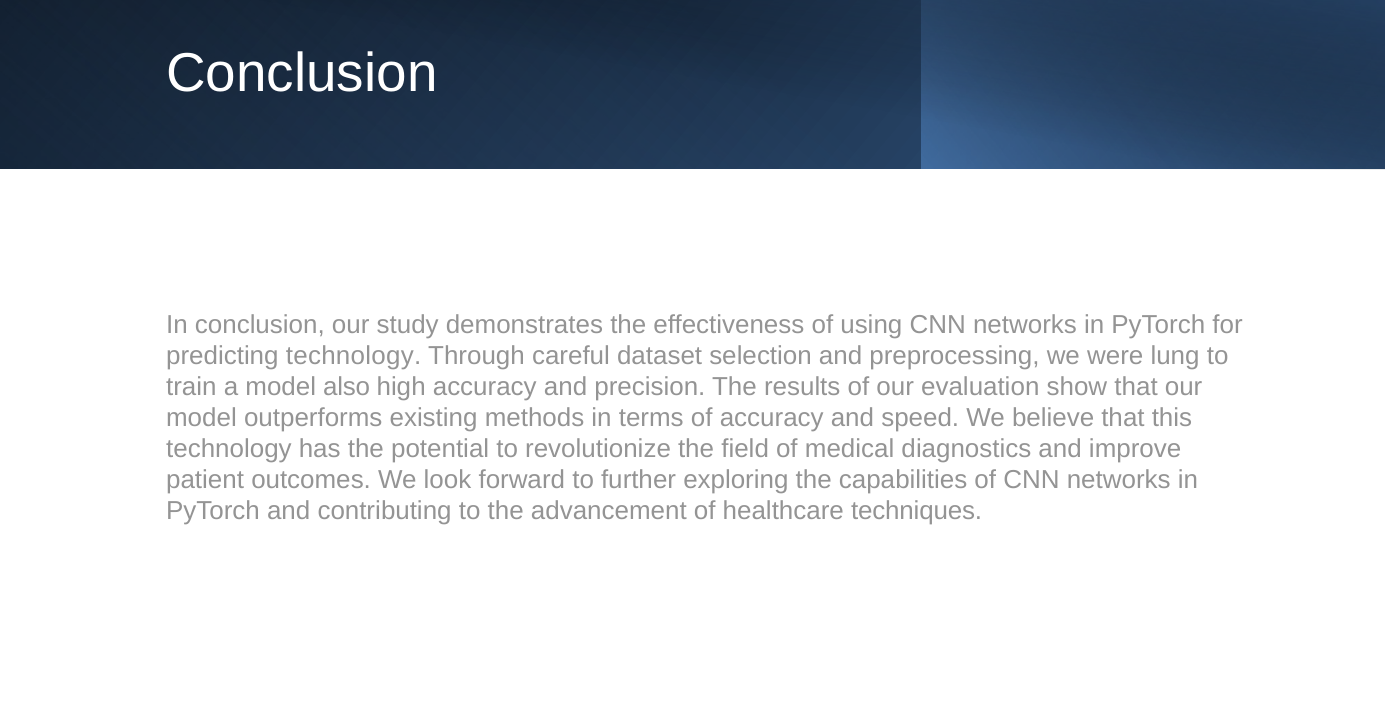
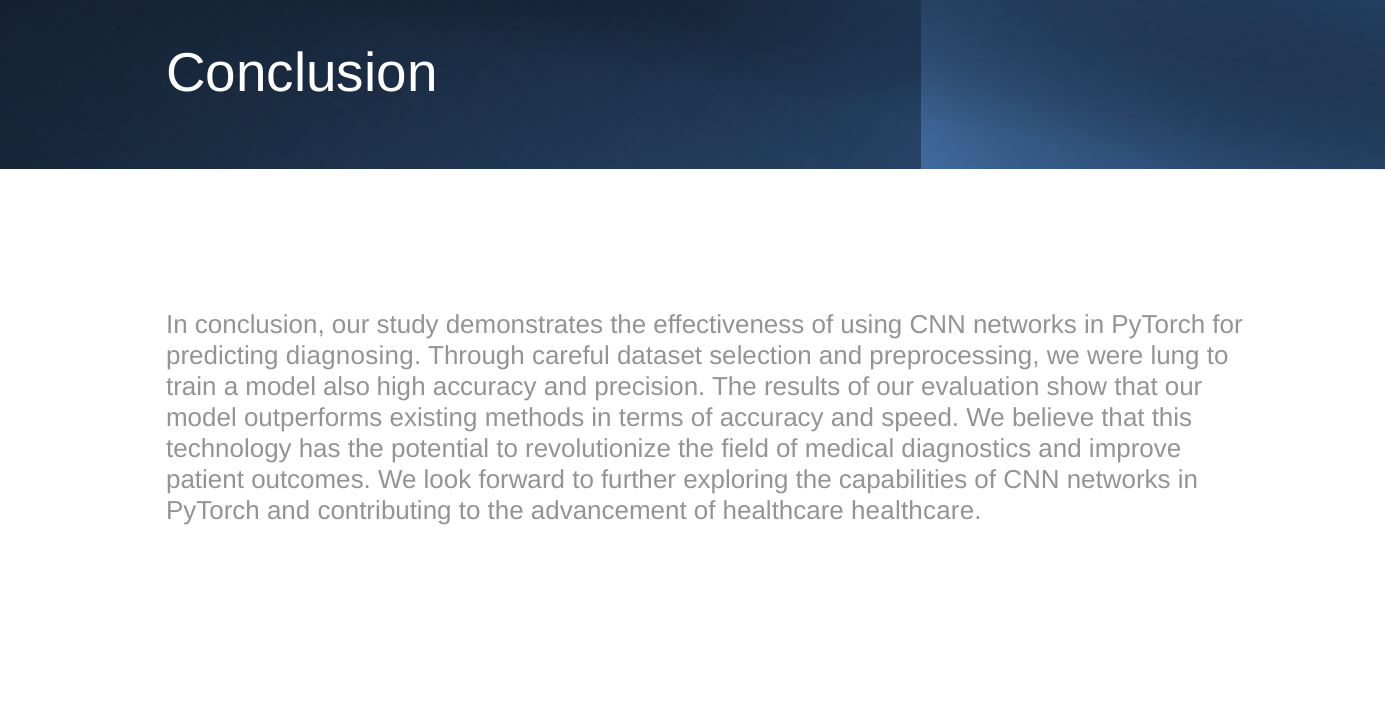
predicting technology: technology -> diagnosing (354, 356)
healthcare techniques: techniques -> healthcare (916, 512)
